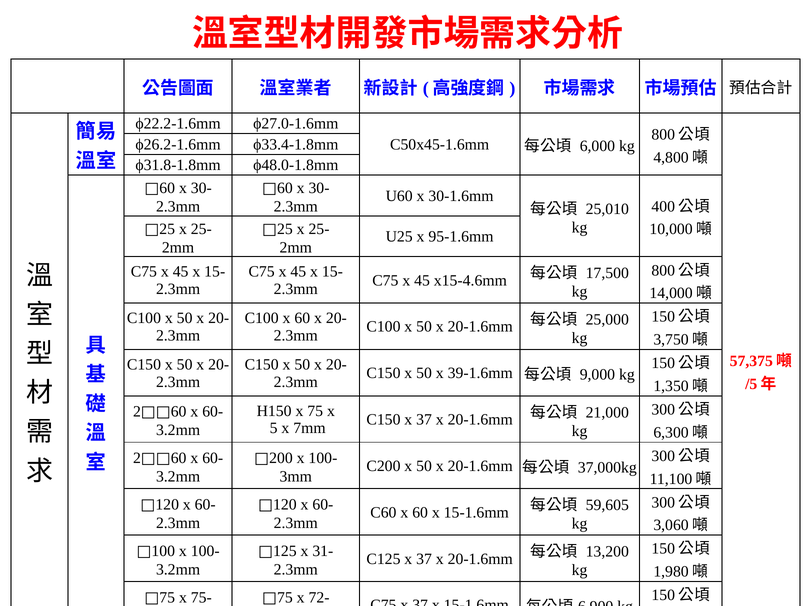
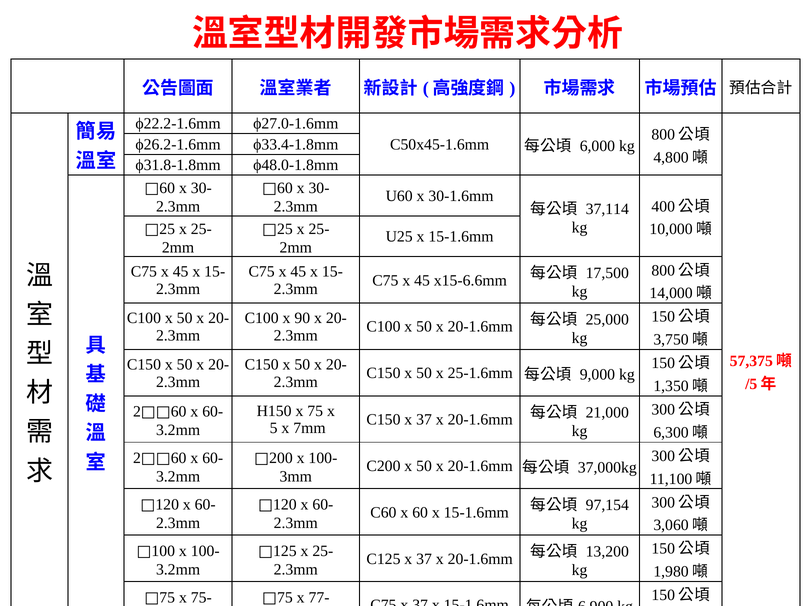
25,010: 25,010 -> 37,114 (607, 209)
U25 x 95-1.6mm: 95-1.6mm -> 15-1.6mm (461, 237)
x15-4.6mm: x15-4.6mm -> x15-6.6mm (470, 280)
C100 x 60: 60 -> 90 (302, 318)
39-1.6mm: 39-1.6mm -> 25-1.6mm (480, 373)
59,605: 59,605 -> 97,154 (607, 505)
□125 x 31-: 31- -> 25- (323, 551)
72-: 72- -> 77- (319, 597)
